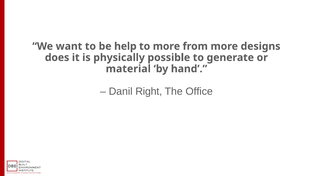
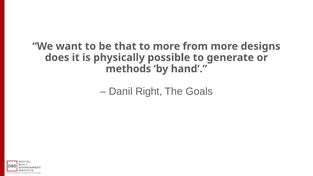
help: help -> that (125, 46)
material: material -> methods (128, 69)
Office: Office -> Goals (199, 91)
